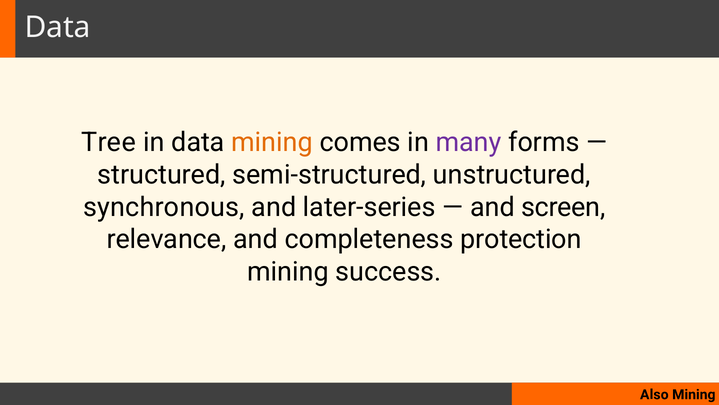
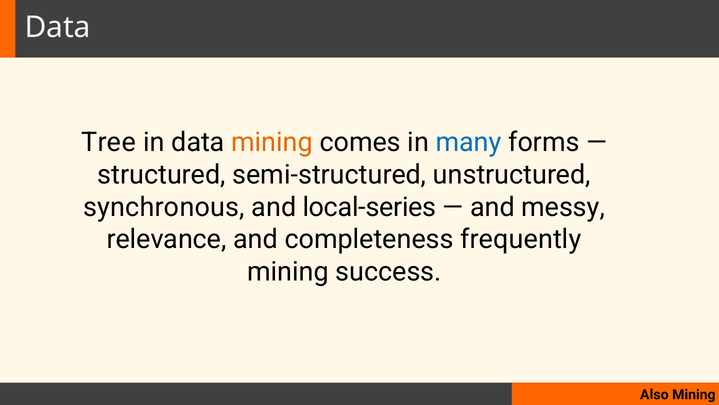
many colour: purple -> blue (469, 142)
later-series: later-series -> local-series (369, 207)
screen: screen -> messy (563, 207)
protection: protection -> frequently (521, 239)
